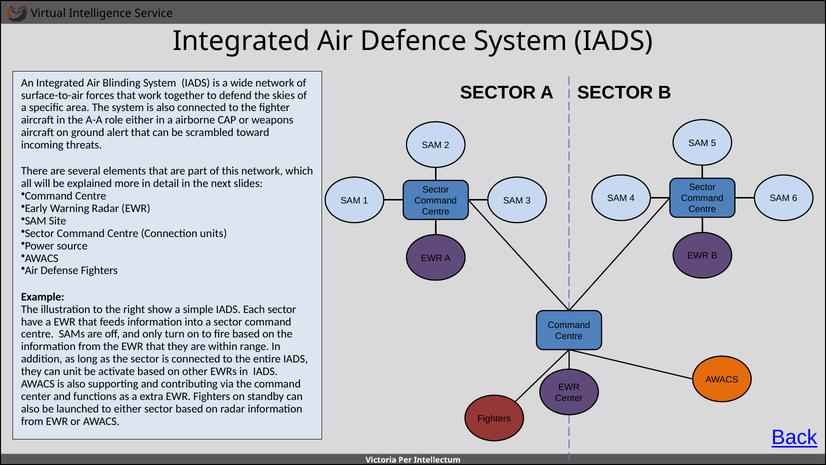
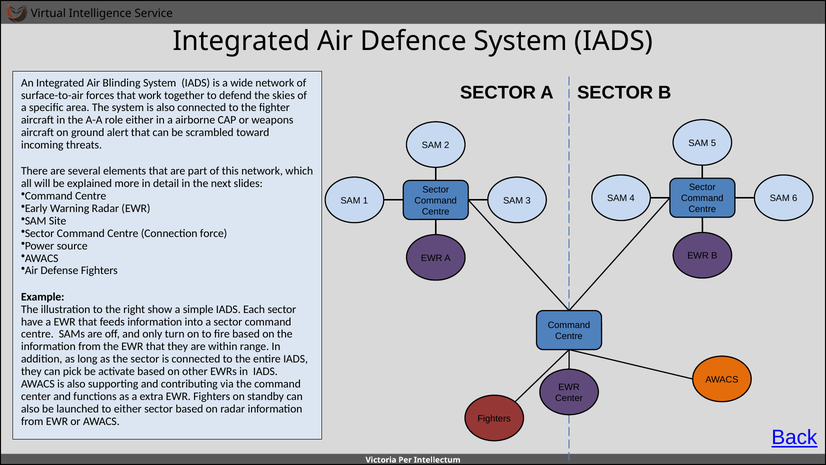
units: units -> force (214, 233)
unit: unit -> pick (72, 371)
